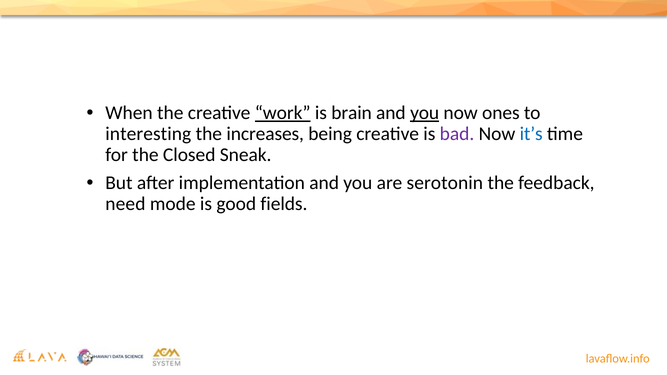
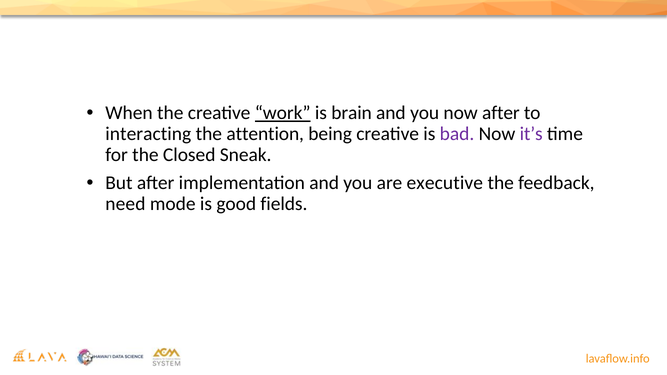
you underline: present -> none (425, 113)
now ones: ones -> after (501, 113)
interesting: interesting -> interacting (148, 134)
increases: increases -> attention (265, 134)
it’s colour: blue -> purple (531, 134)
serotonin: serotonin -> executive (445, 183)
